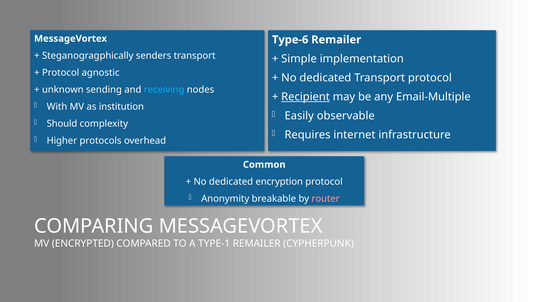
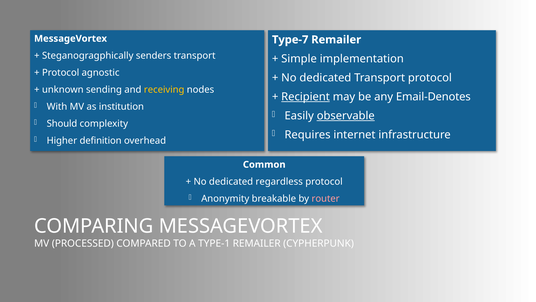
Type-6: Type-6 -> Type-7 (290, 40)
receiving colour: light blue -> yellow (164, 89)
Email-Multiple: Email-Multiple -> Email-Denotes (433, 97)
observable underline: none -> present (346, 116)
protocols: protocols -> definition (101, 140)
encryption: encryption -> regardless (279, 181)
ENCRYPTED: ENCRYPTED -> PROCESSED (83, 243)
